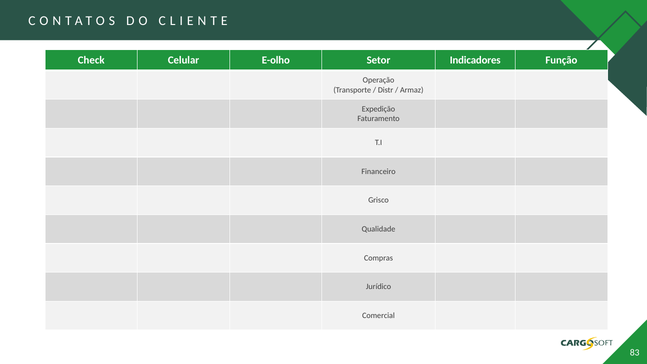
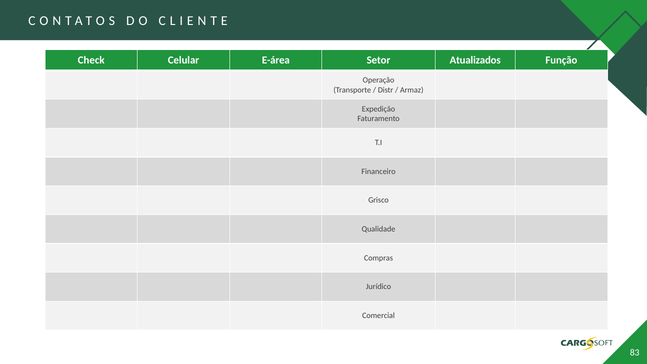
E-olho: E-olho -> E-área (276, 60)
Indicadores: Indicadores -> Atualizados (475, 60)
